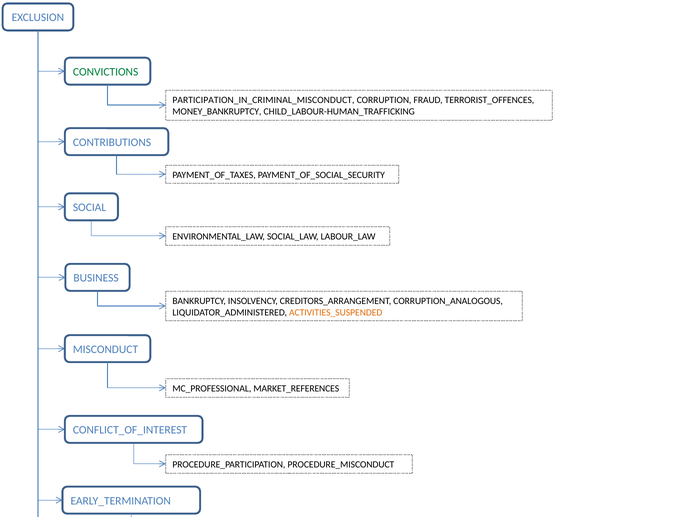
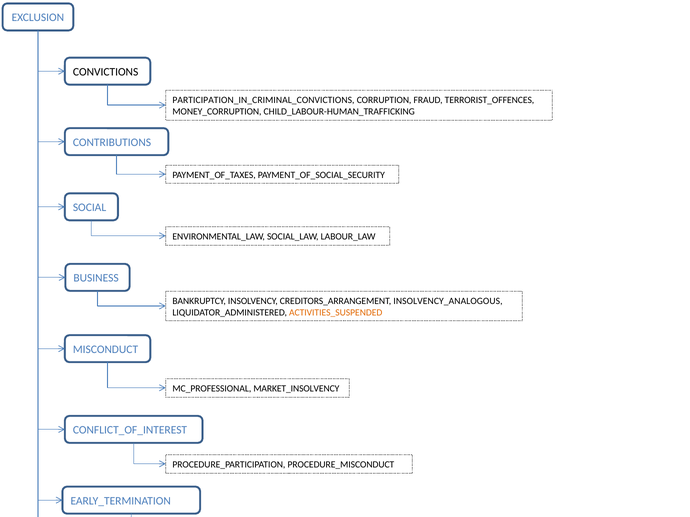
CONVICTIONS colour: green -> black (106, 72)
PARTICIPATION_IN_CRIMINAL_MISCONDUCT: PARTICIPATION_IN_CRIMINAL_MISCONDUCT -> PARTICIPATION_IN_CRIMINAL_CONVICTIONS (263, 100)
MONEY_BANKRUPTCY: MONEY_BANKRUPTCY -> MONEY_CORRUPTION (217, 112)
CORRUPTION_ANALOGOUS: CORRUPTION_ANALOGOUS -> INSOLVENCY_ANALOGOUS (448, 301)
MARKET_REFERENCES: MARKET_REFERENCES -> MARKET_INSOLVENCY (296, 389)
